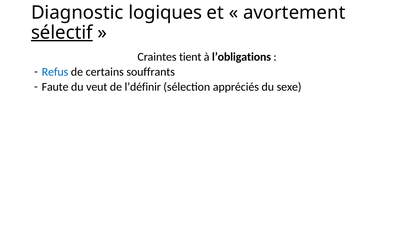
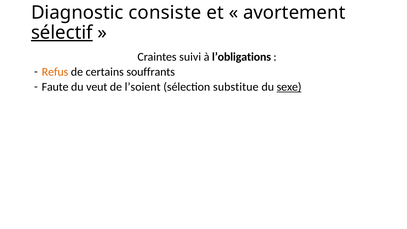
logiques: logiques -> consiste (165, 13)
tient: tient -> suivi (190, 57)
Refus colour: blue -> orange (55, 72)
l’définir: l’définir -> l’soient (143, 87)
appréciés: appréciés -> substitue (236, 87)
sexe underline: none -> present (289, 87)
